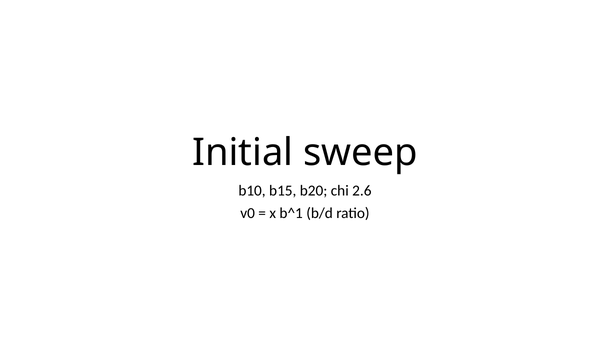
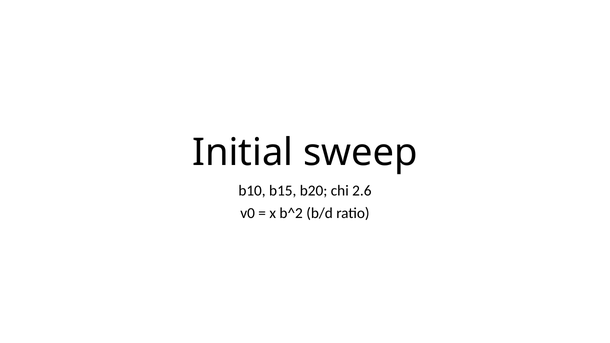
b^1: b^1 -> b^2 (291, 213)
